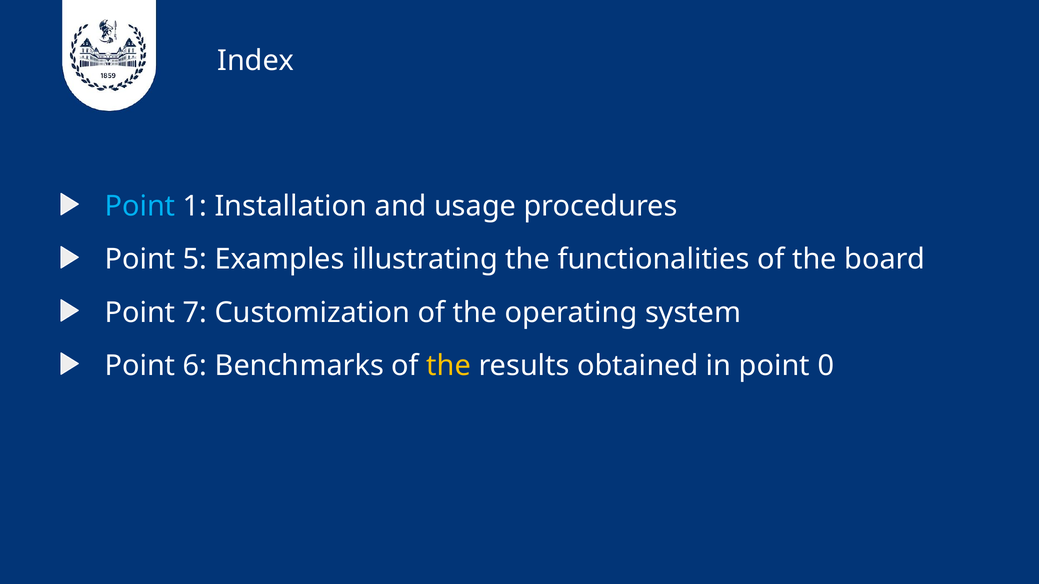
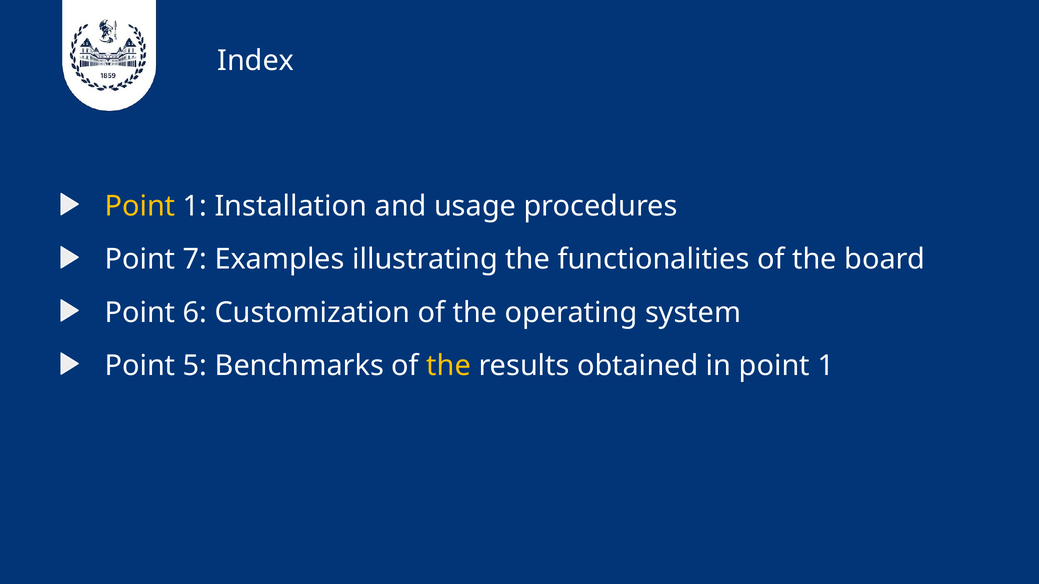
Point colour: light blue -> yellow (140, 206)
5: 5 -> 7 (195, 260)
7: 7 -> 6 (195, 313)
6: 6 -> 5 (195, 366)
in point 0: 0 -> 1 (826, 366)
